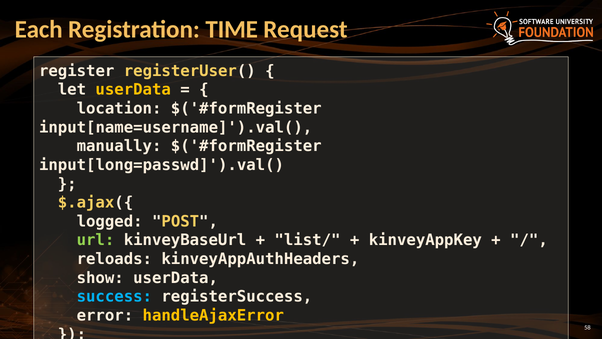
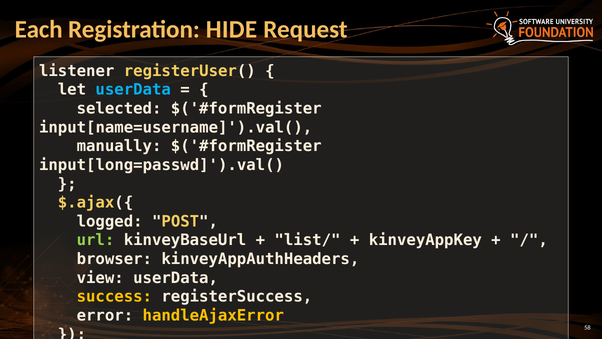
TIME: TIME -> HIDE (231, 29)
register: register -> listener (77, 71)
userData colour: yellow -> light blue (133, 90)
location: location -> selected (119, 108)
reloads: reloads -> browser (114, 259)
show: show -> view (100, 278)
success colour: light blue -> yellow (114, 297)
